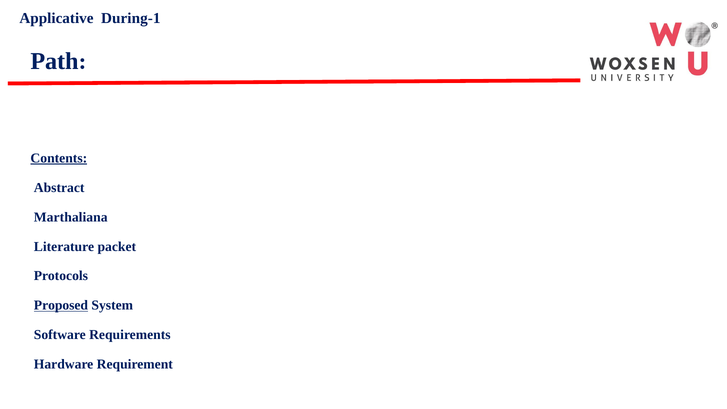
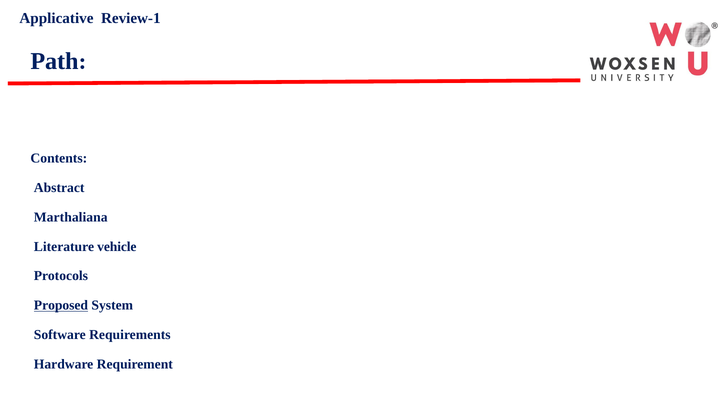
During-1: During-1 -> Review-1 (131, 18)
Contents underline: present -> none (59, 158)
packet: packet -> vehicle (117, 246)
